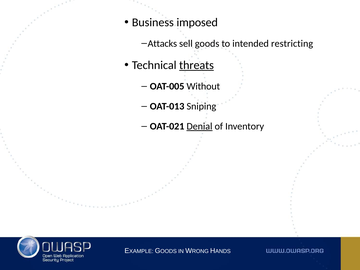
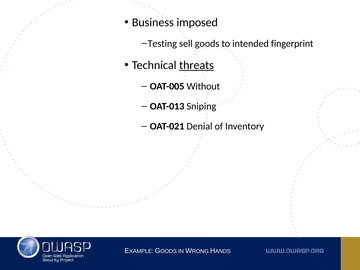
Attacks: Attacks -> Testing (162, 44)
restricting: restricting -> fingerprint (292, 44)
Denial underline: present -> none (199, 126)
